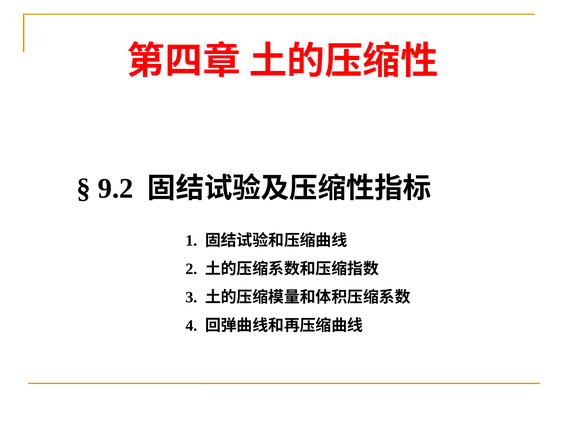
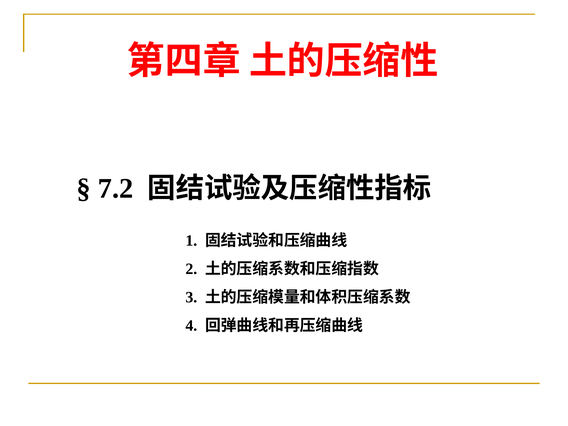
9.2: 9.2 -> 7.2 (116, 188)
